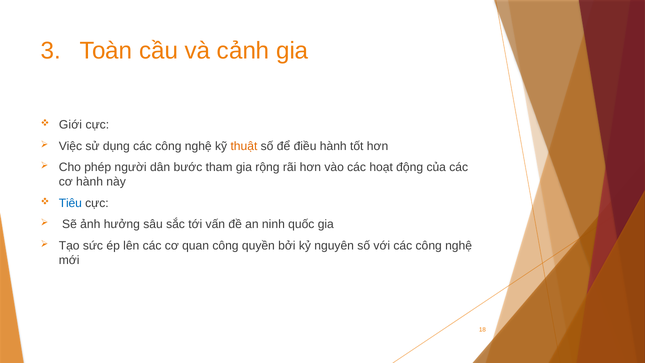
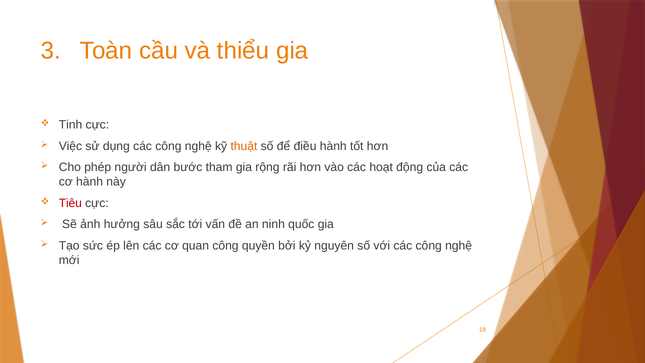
cảnh: cảnh -> thiểu (243, 51)
Giới: Giới -> Tinh (71, 125)
Tiêu colour: blue -> red (70, 203)
